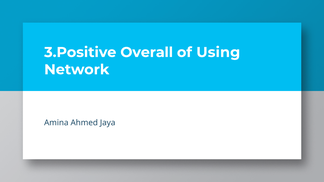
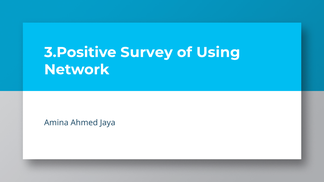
Overall: Overall -> Survey (147, 52)
